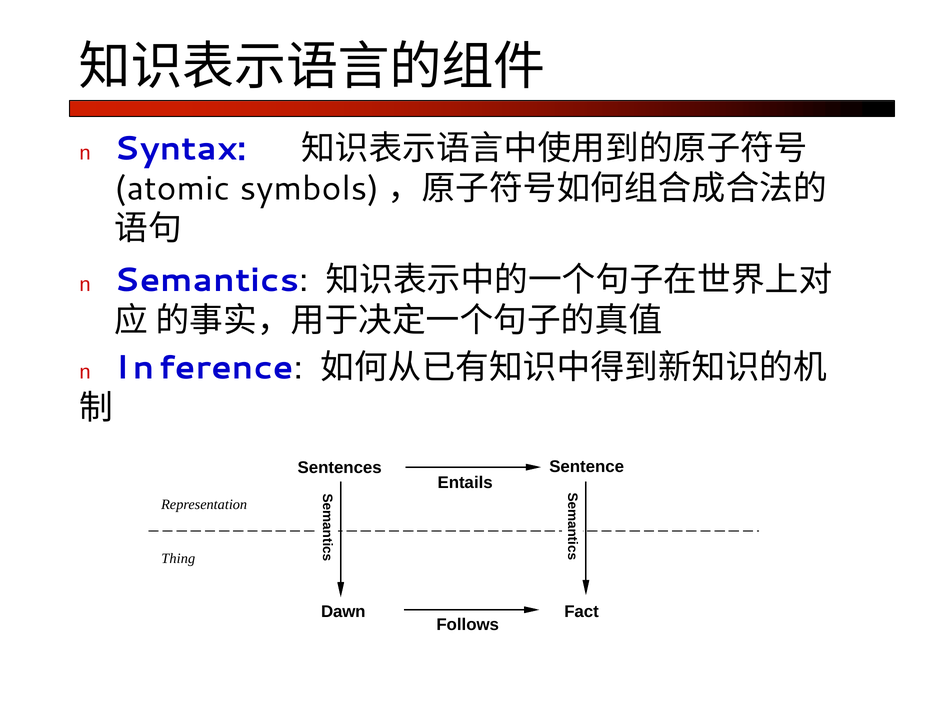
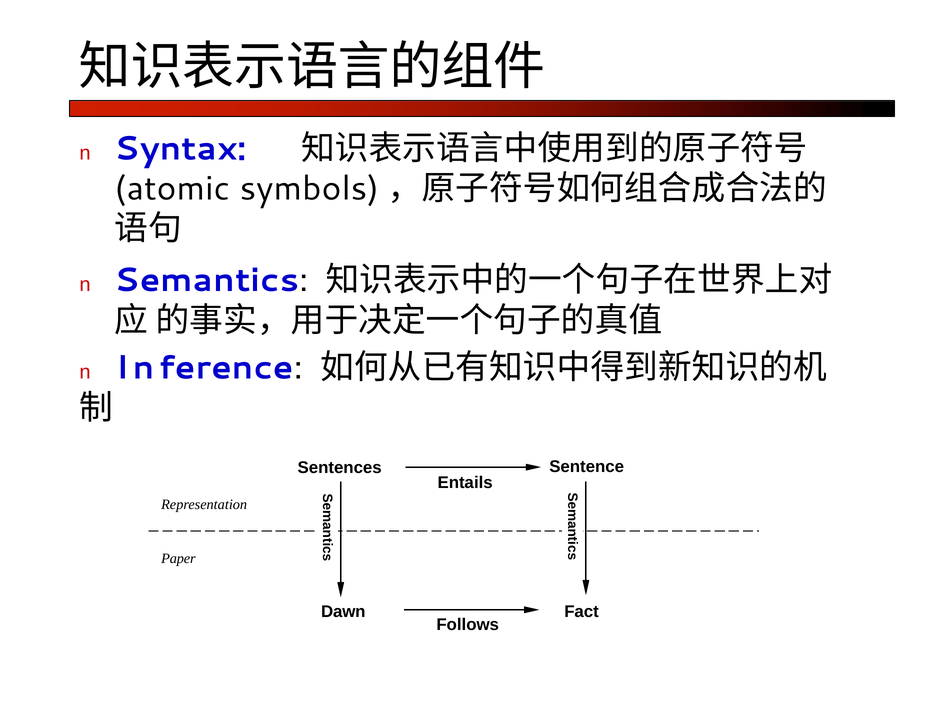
Thing: Thing -> Paper (178, 558)
